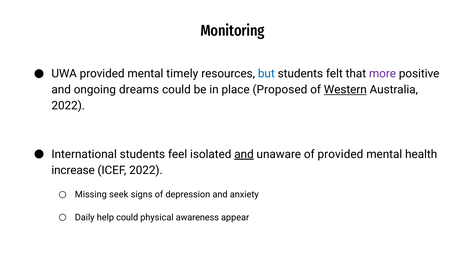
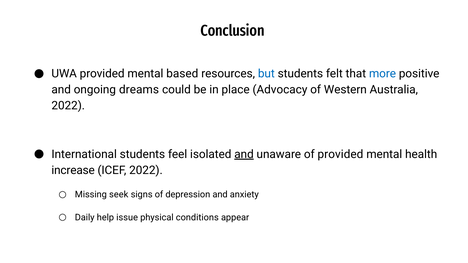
Monitoring: Monitoring -> Conclusion (232, 31)
timely: timely -> based (182, 74)
more colour: purple -> blue (382, 74)
Proposed: Proposed -> Advocacy (280, 90)
Western underline: present -> none (345, 90)
help could: could -> issue (127, 218)
awareness: awareness -> conditions (197, 218)
